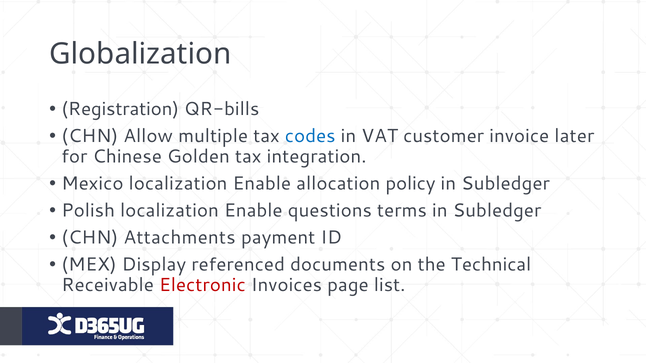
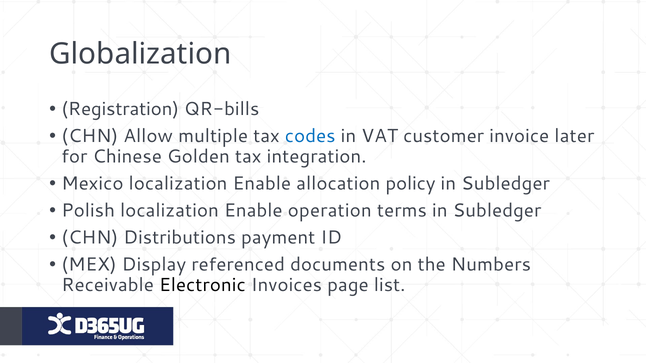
questions: questions -> operation (330, 211)
Attachments: Attachments -> Distributions (180, 238)
Technical: Technical -> Numbers (491, 265)
Electronic colour: red -> black (202, 285)
